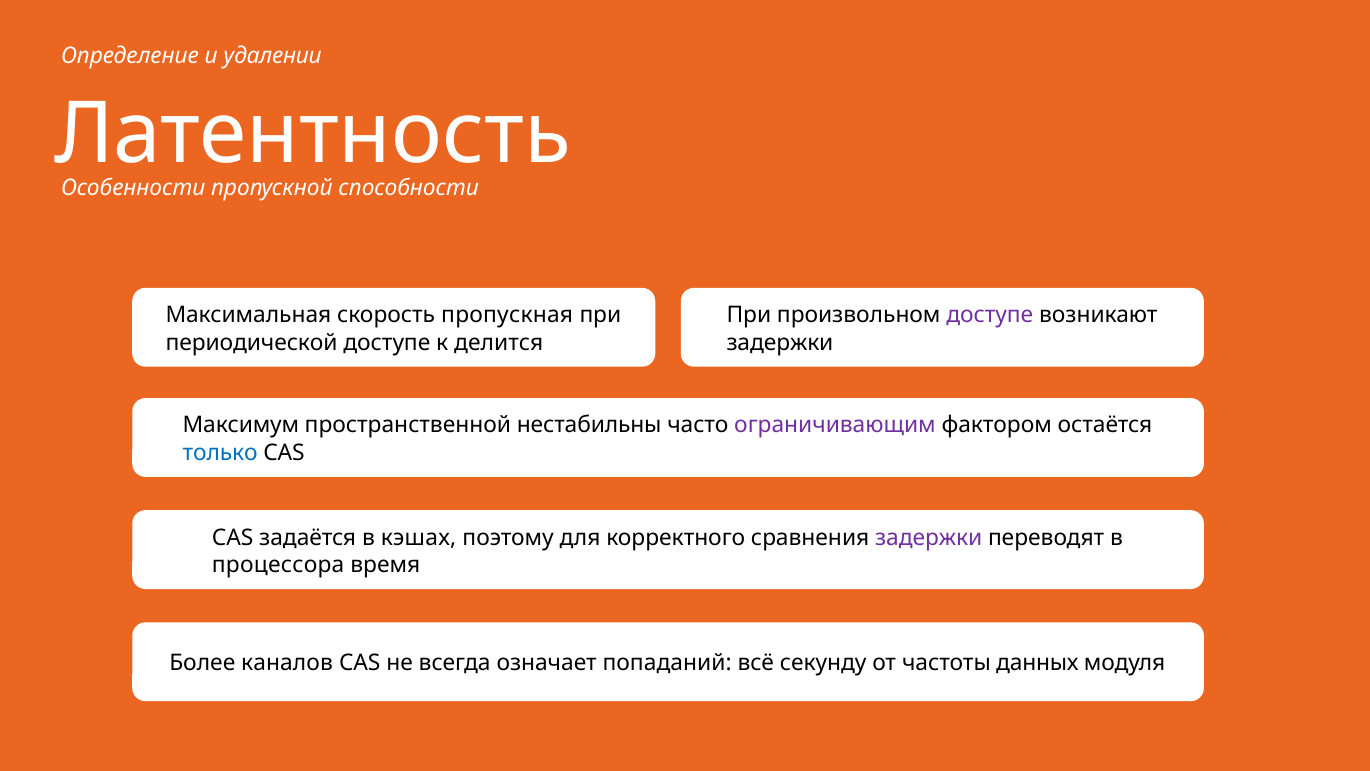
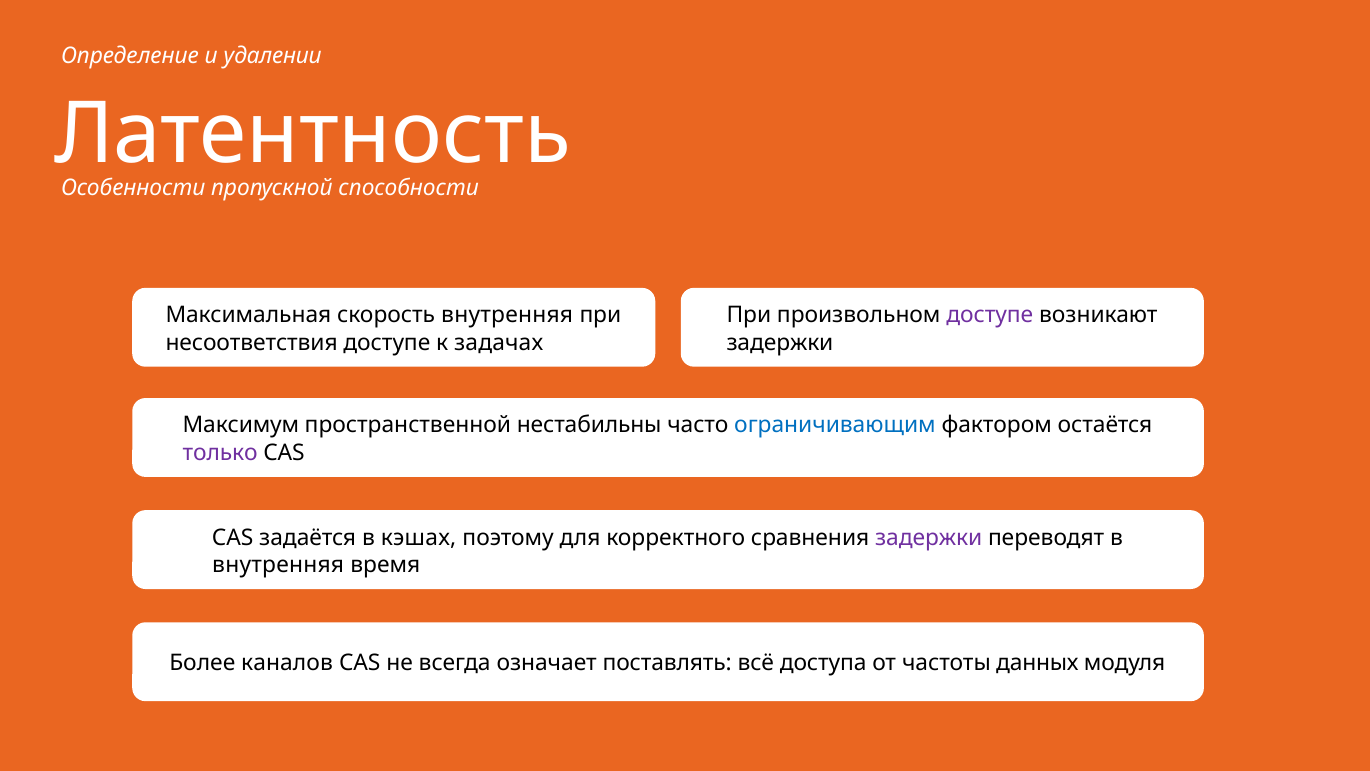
скорость пропускная: пропускная -> внутренняя (507, 315)
периодической: периодической -> несоответствия (252, 342)
делится: делится -> задачах (499, 342)
ограничивающим colour: purple -> blue (835, 425)
только colour: blue -> purple (220, 453)
процессора: процессора -> внутренняя (278, 565)
попаданий: попаданий -> поставлять (667, 663)
секунду: секунду -> доступа (823, 663)
